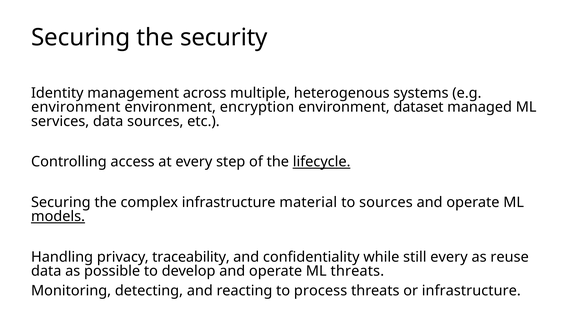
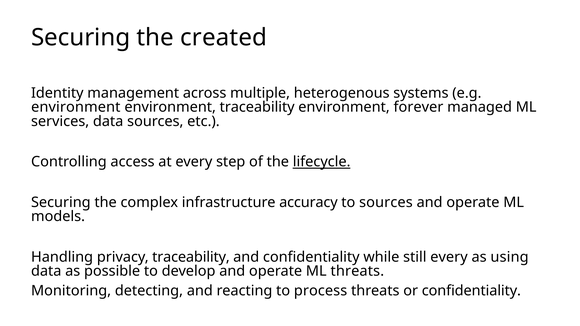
security: security -> created (224, 38)
environment encryption: encryption -> traceability (257, 107)
dataset: dataset -> forever (418, 107)
material: material -> accuracy (308, 203)
models underline: present -> none (58, 217)
reuse: reuse -> using (510, 257)
or infrastructure: infrastructure -> confidentiality (471, 291)
